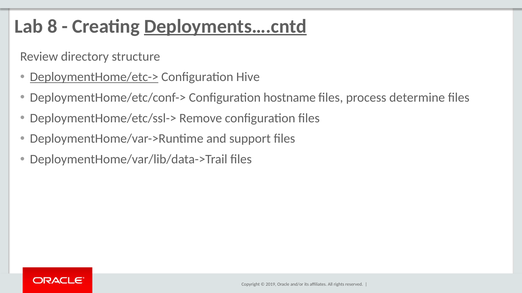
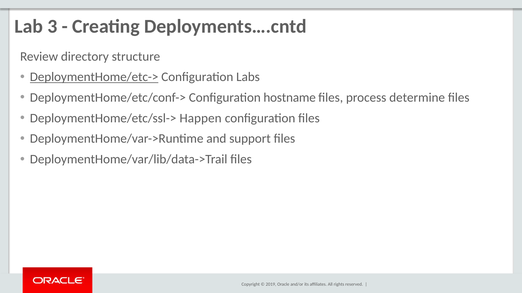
8: 8 -> 3 (52, 26)
Deployments….cntd underline: present -> none (225, 26)
Hive: Hive -> Labs (248, 77)
Remove: Remove -> Happen (201, 118)
